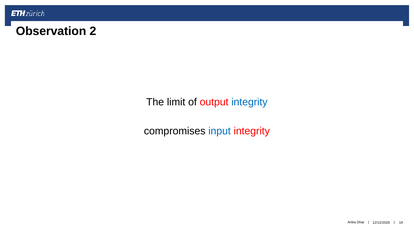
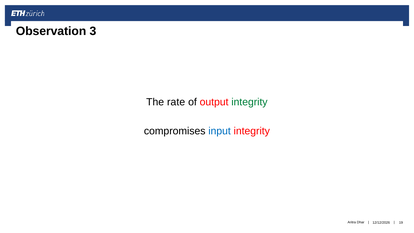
2: 2 -> 3 (93, 31)
limit: limit -> rate (176, 102)
integrity colour: blue -> green (249, 102)
